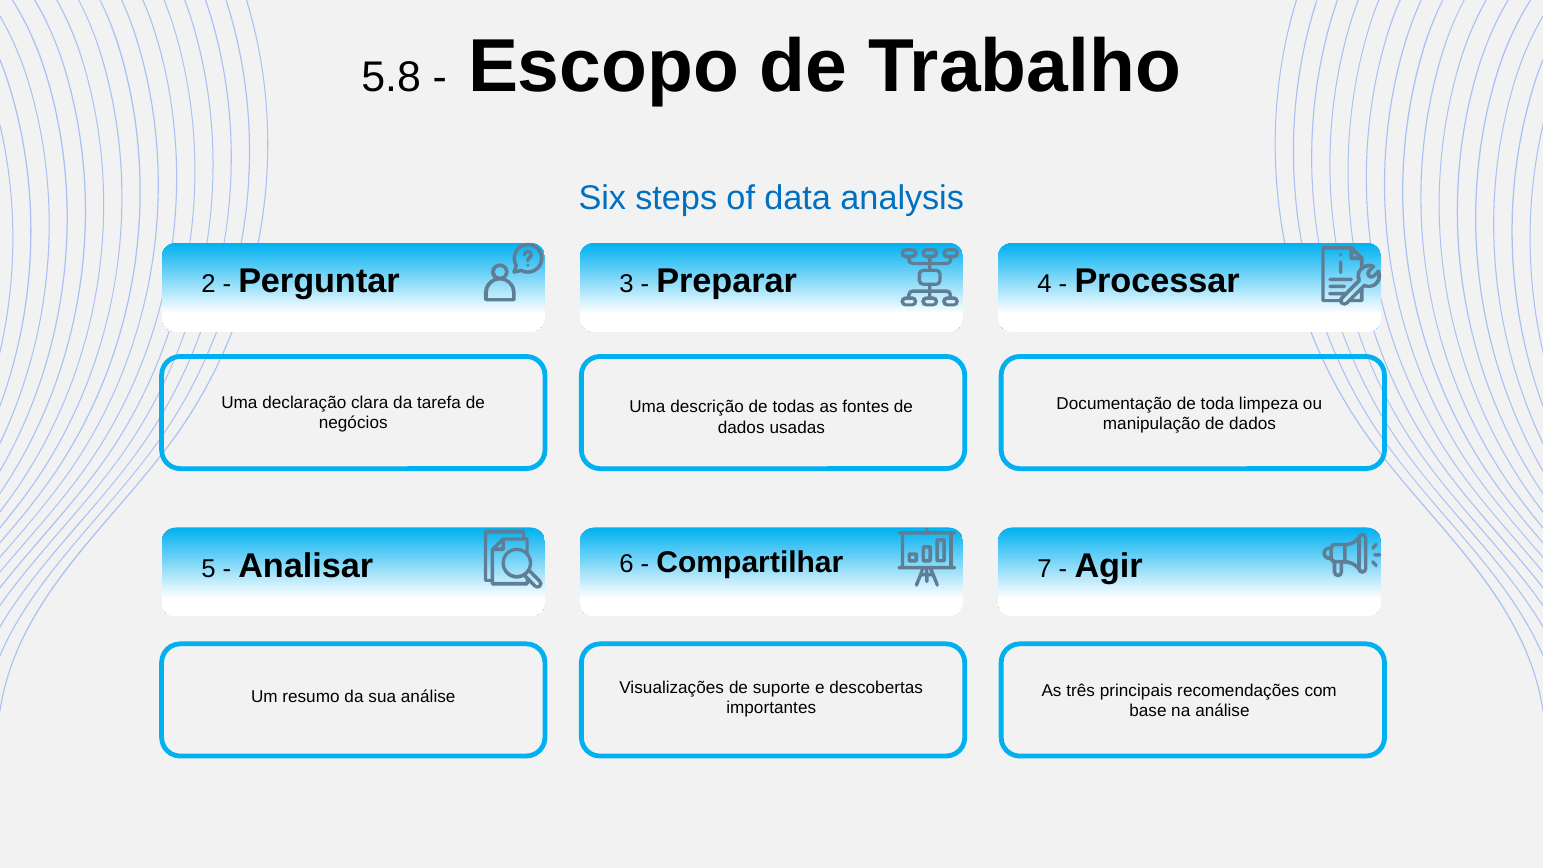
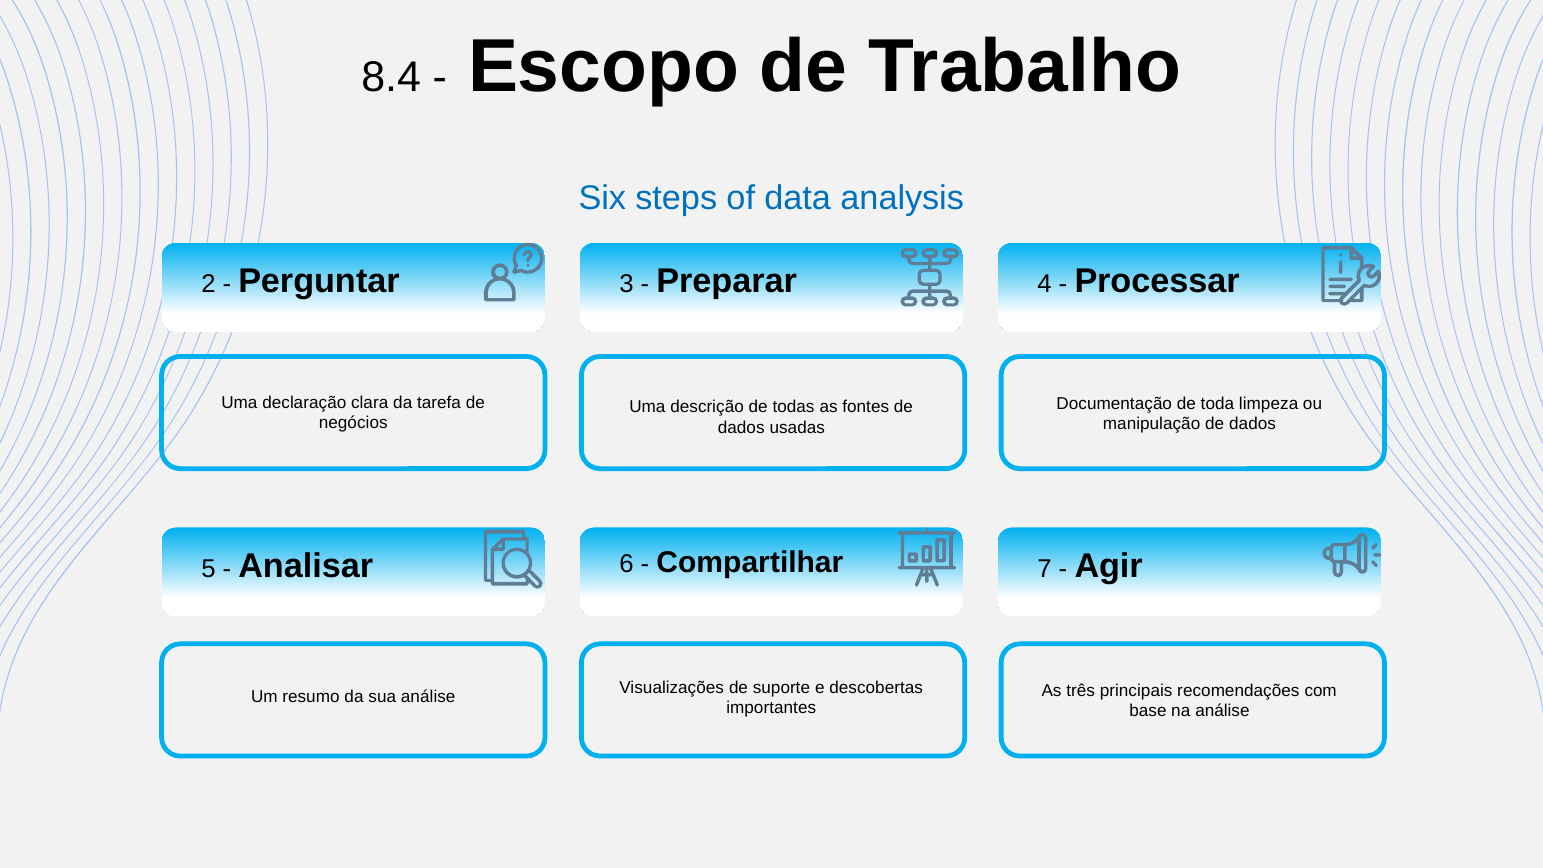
5.8: 5.8 -> 8.4 (391, 77)
